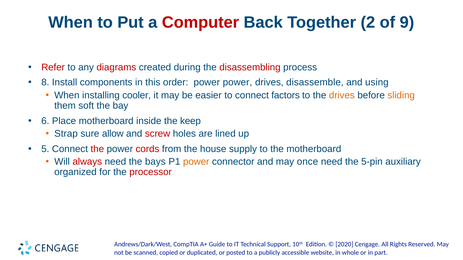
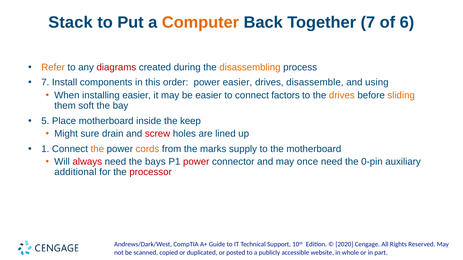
When: When -> Stack (70, 23)
Computer colour: red -> orange (200, 23)
Together 2: 2 -> 7 (368, 23)
9: 9 -> 6 (407, 23)
Refer colour: red -> orange (53, 67)
disassembling colour: red -> orange (250, 67)
8: 8 -> 7 (45, 83)
power power: power -> easier (237, 83)
installing cooler: cooler -> easier (137, 95)
6: 6 -> 5 (45, 121)
Strap: Strap -> Might (66, 134)
allow: allow -> drain (113, 134)
5: 5 -> 1 (45, 149)
the colour: red -> orange (97, 149)
cords colour: red -> orange (147, 149)
house: house -> marks (213, 149)
power colour: orange -> red (196, 162)
5-pin: 5-pin -> 0-pin (372, 162)
organized: organized -> additional (75, 172)
